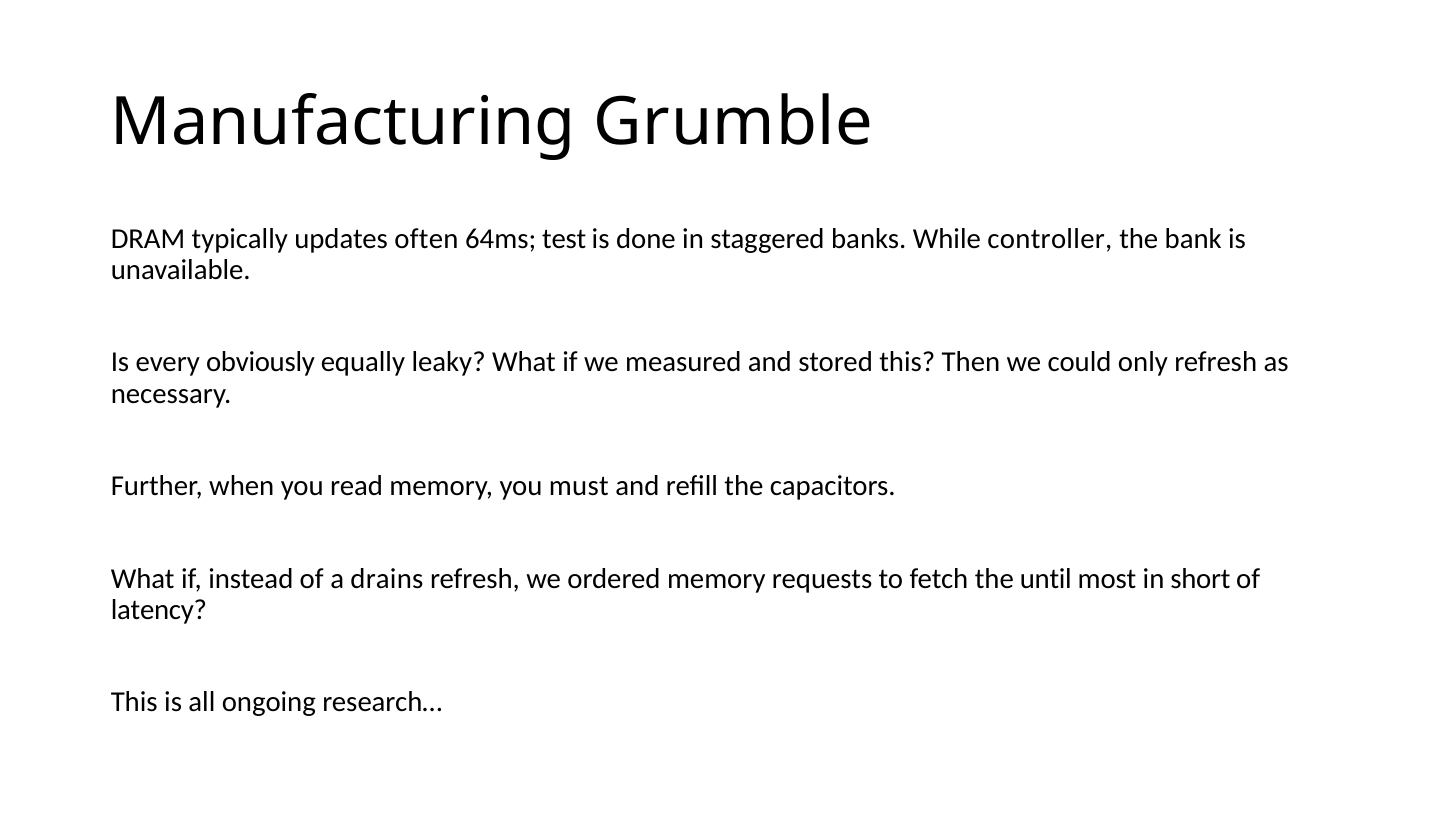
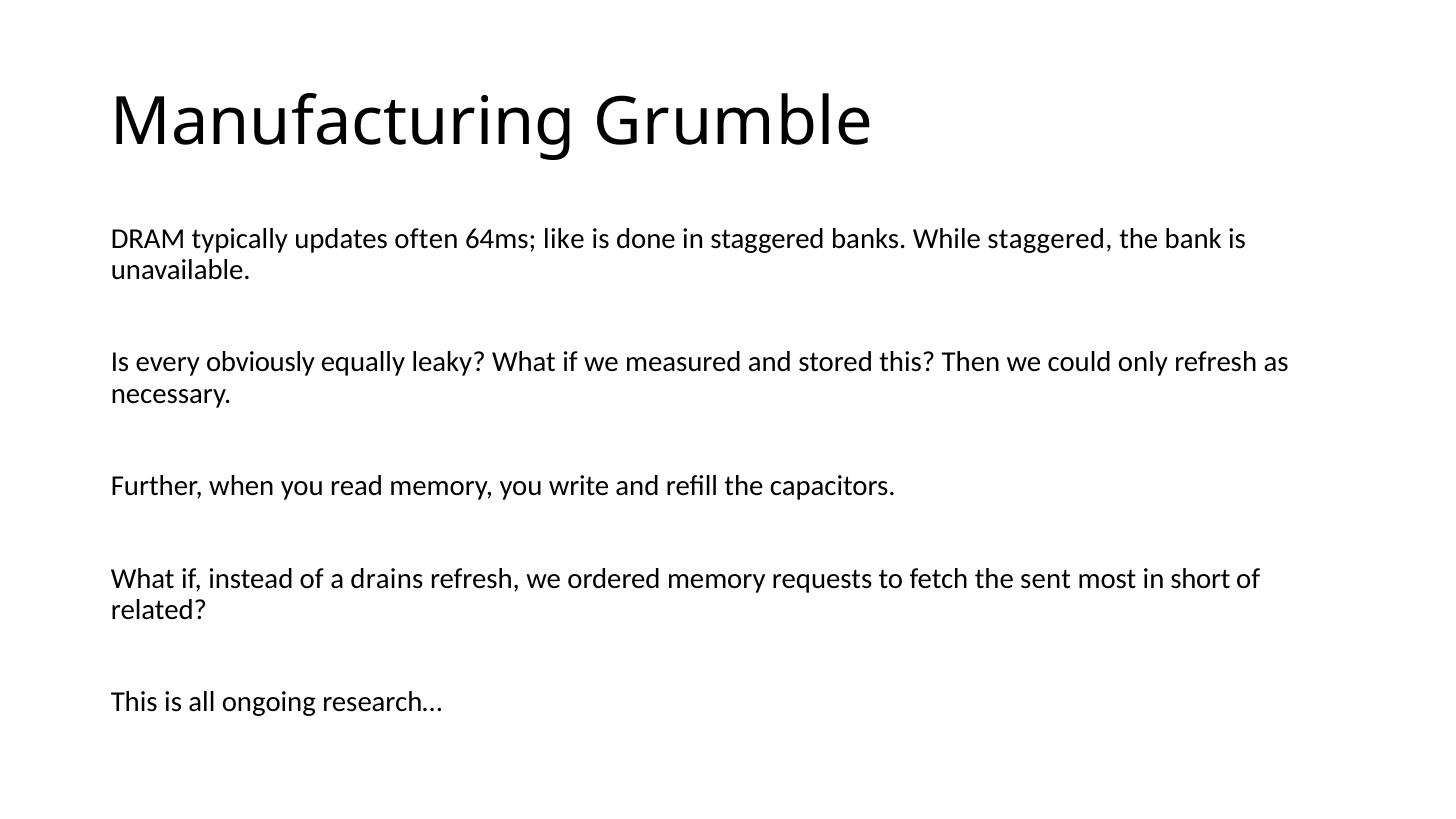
test: test -> like (564, 239)
While controller: controller -> staggered (1050, 239)
must: must -> write (579, 486)
until: until -> sent (1046, 579)
latency: latency -> related (159, 610)
